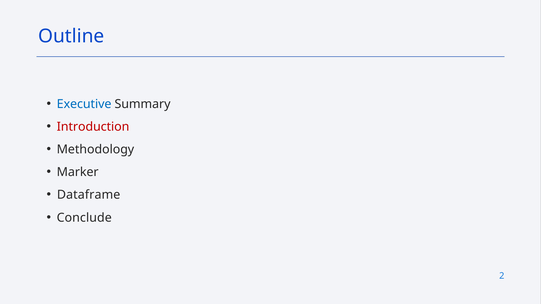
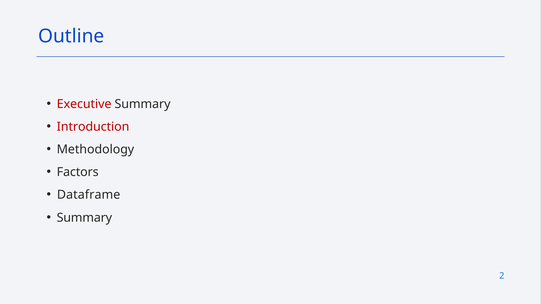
Executive colour: blue -> red (84, 104)
Marker: Marker -> Factors (78, 172)
Conclude: Conclude -> Summary (84, 218)
